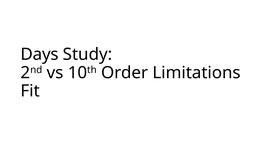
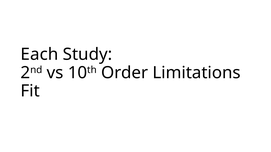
Days: Days -> Each (39, 55)
